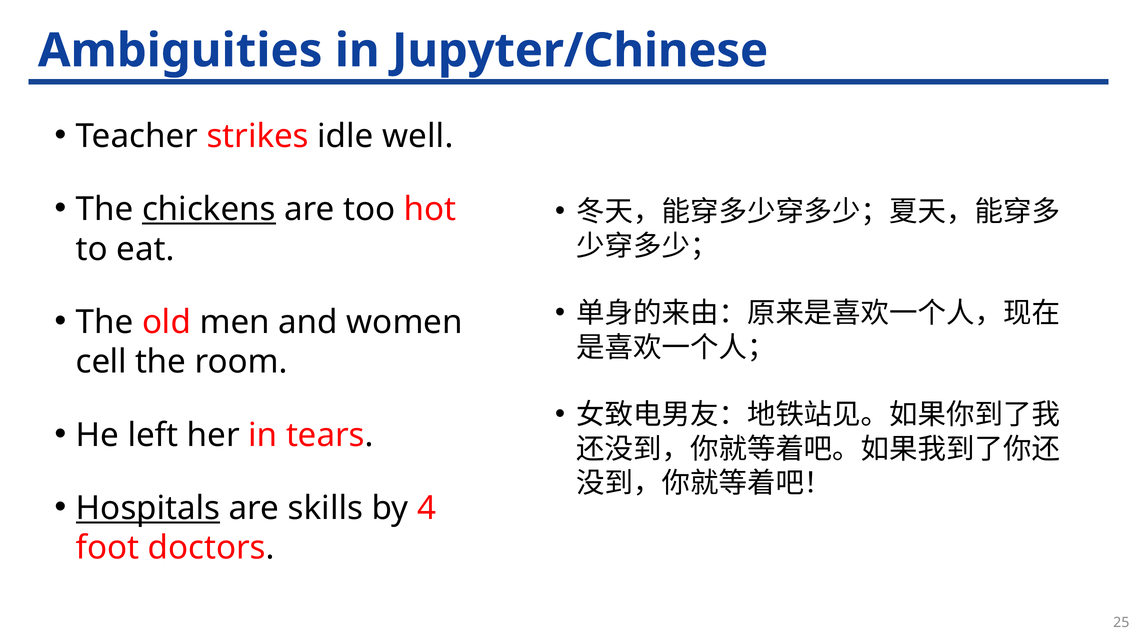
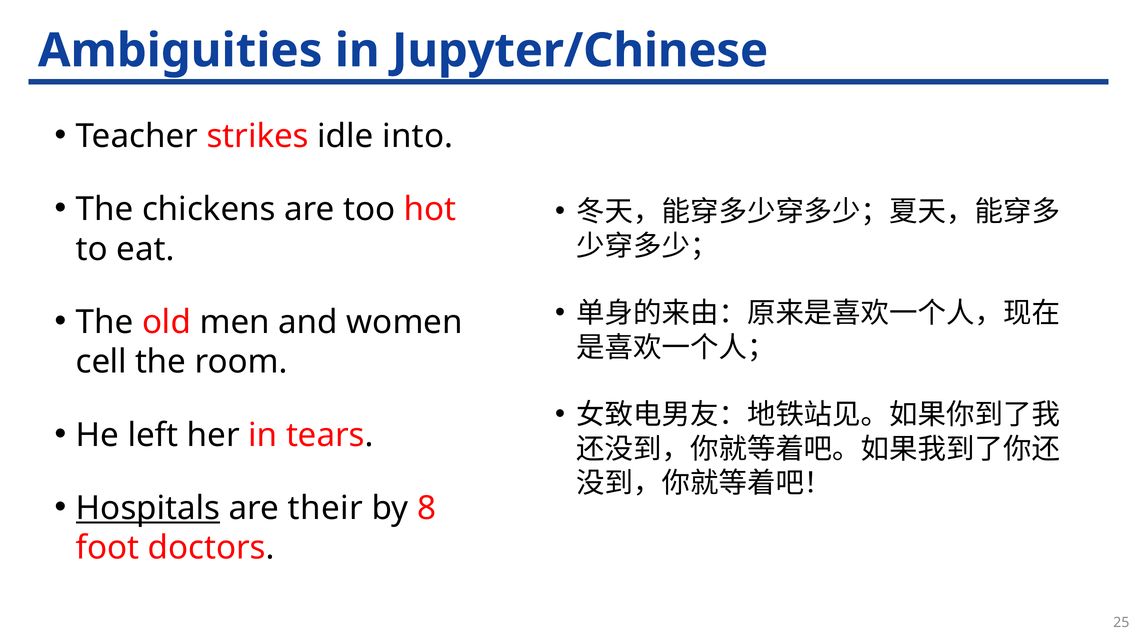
well: well -> into (418, 136)
chickens underline: present -> none (209, 209)
skills: skills -> their (325, 508)
4: 4 -> 8 (427, 508)
